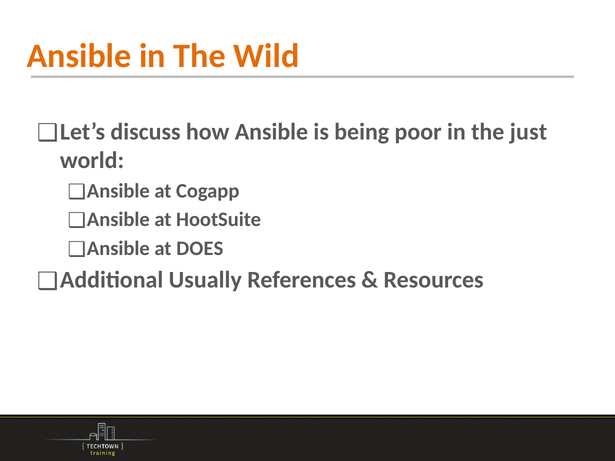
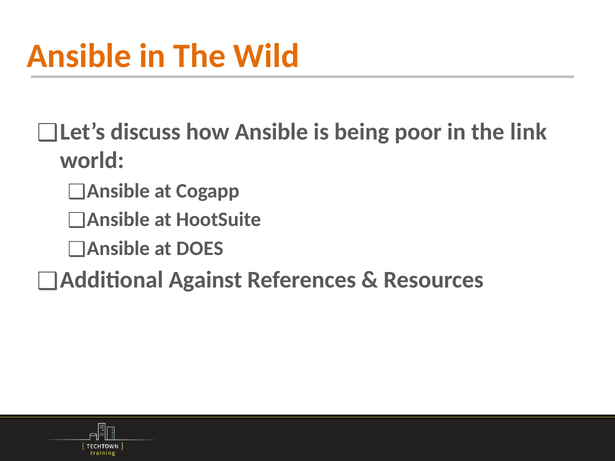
just: just -> link (528, 132)
Usually: Usually -> Against (205, 280)
